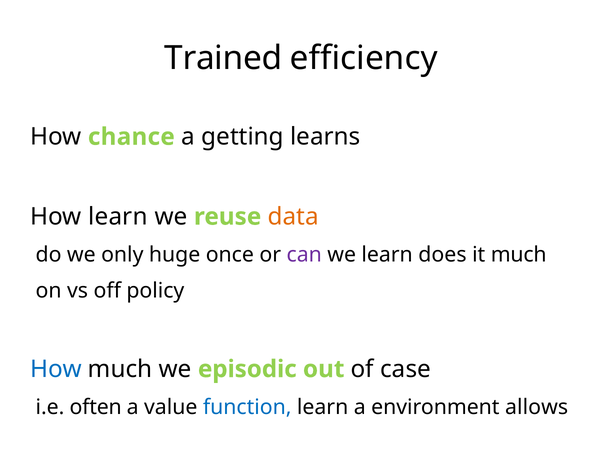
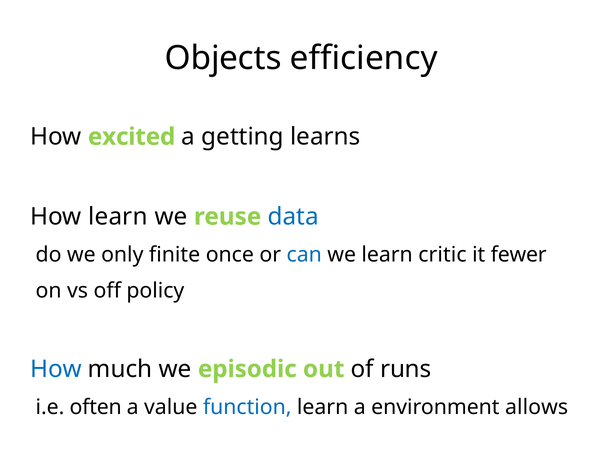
Trained: Trained -> Objects (223, 58)
chance: chance -> excited (132, 137)
data colour: orange -> blue (293, 217)
huge: huge -> finite (175, 255)
can colour: purple -> blue (304, 255)
does: does -> critic (442, 255)
it much: much -> fewer (519, 255)
case: case -> runs (406, 369)
